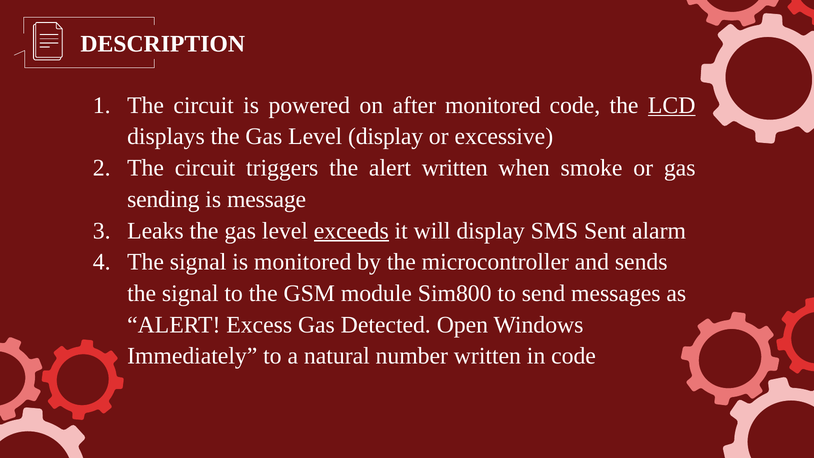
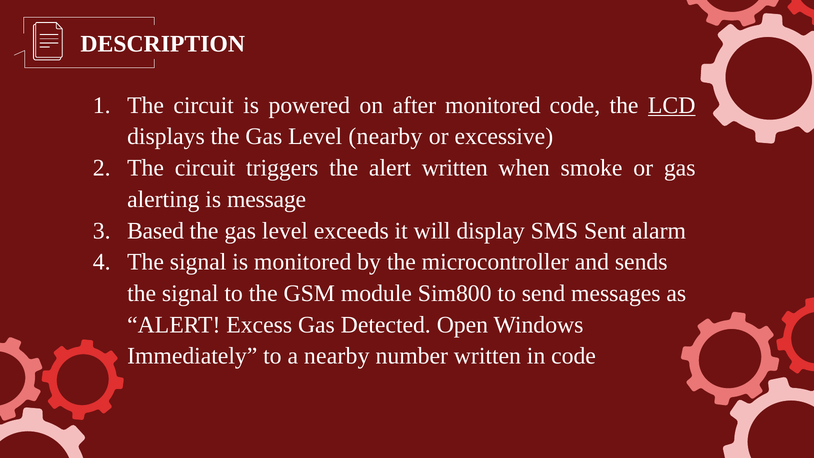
Level display: display -> nearby (385, 137)
sending: sending -> alerting (163, 199)
Leaks: Leaks -> Based (156, 231)
exceeds underline: present -> none (351, 231)
a natural: natural -> nearby (337, 356)
